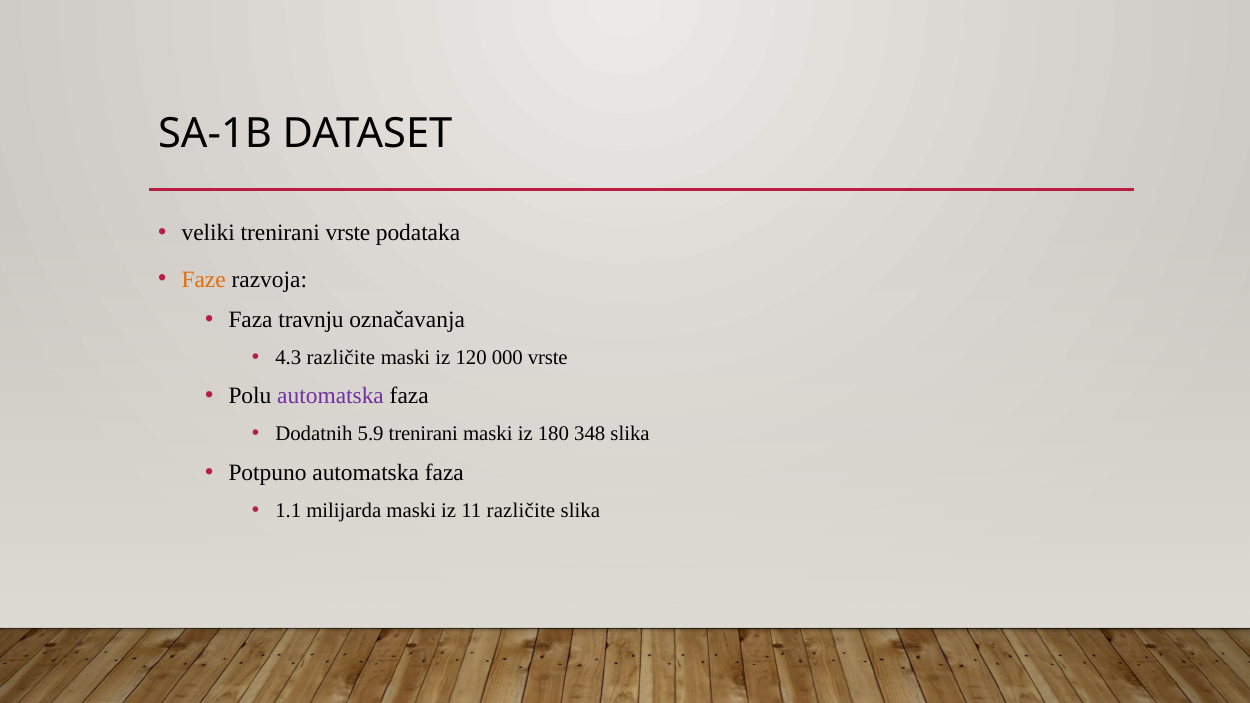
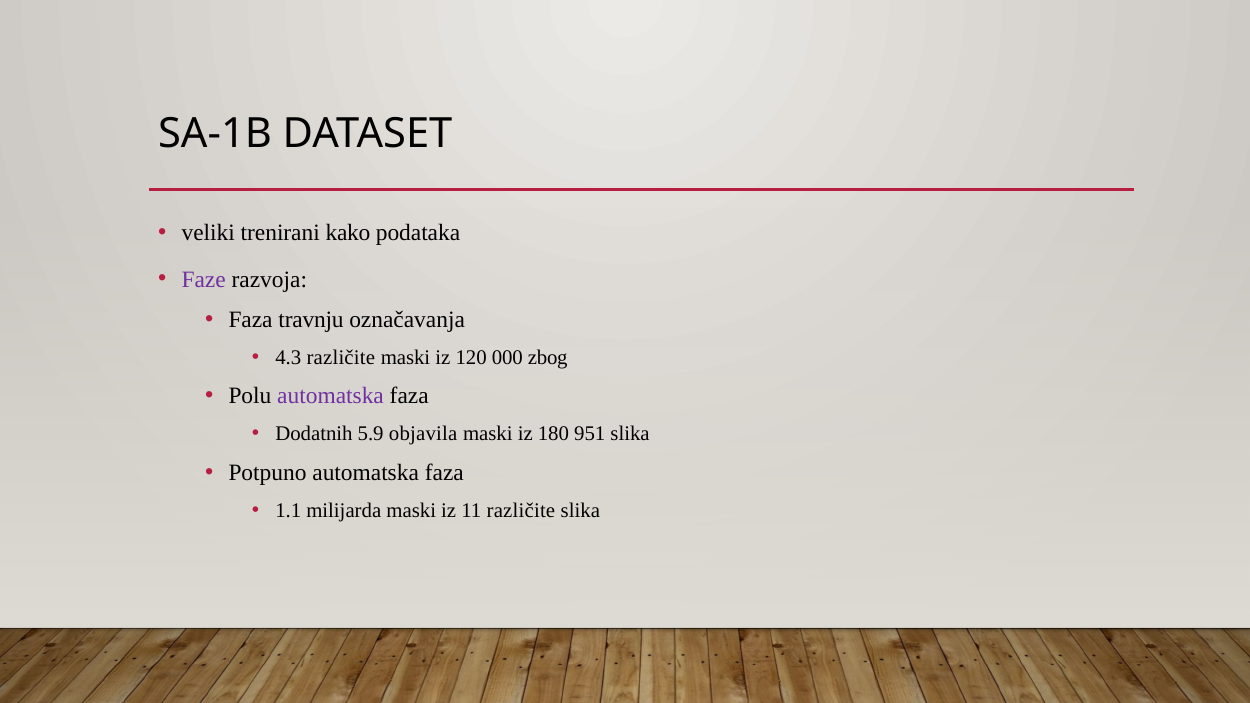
trenirani vrste: vrste -> kako (348, 233)
Faze colour: orange -> purple (204, 279)
000 vrste: vrste -> zbog (548, 357)
5.9 trenirani: trenirani -> objavila (423, 434)
348: 348 -> 951 (590, 434)
